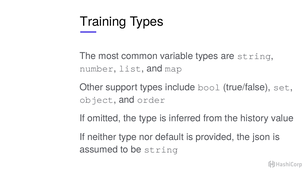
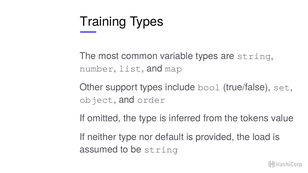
history: history -> tokens (254, 119)
json: json -> load (261, 137)
